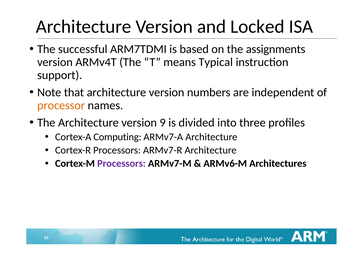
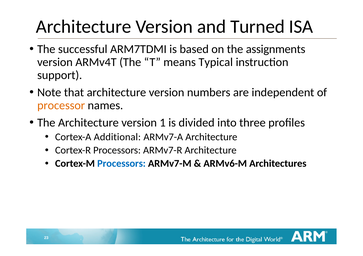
Locked: Locked -> Turned (258, 27)
9: 9 -> 1 (163, 123)
Computing: Computing -> Additional (117, 137)
Processors colour: purple -> blue (121, 164)
